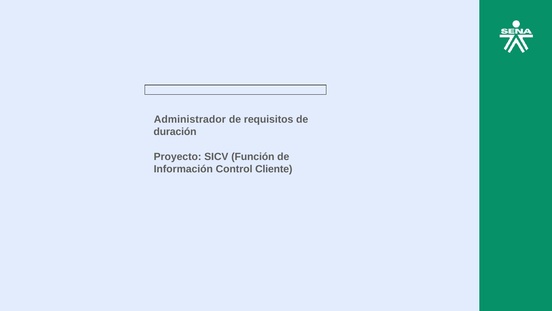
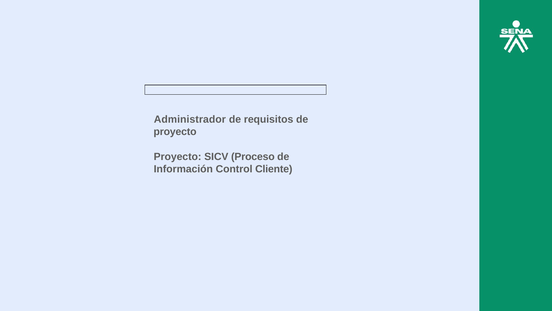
duración: duración -> proyecto (175, 132)
Función: Función -> Proceso (253, 156)
